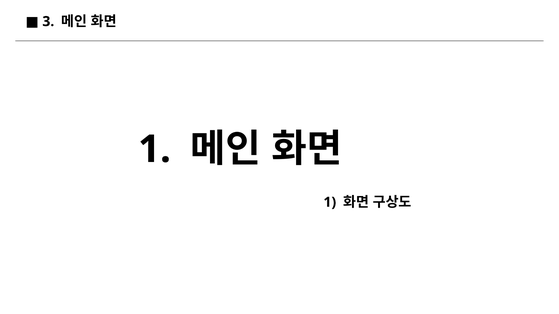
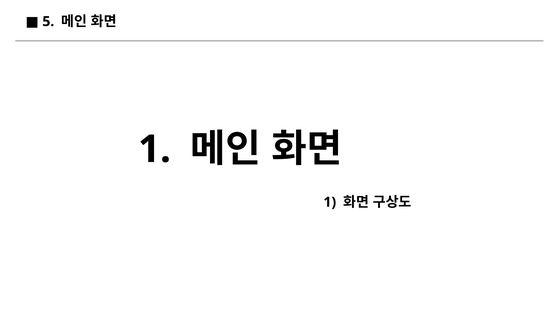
3: 3 -> 5 (48, 22)
